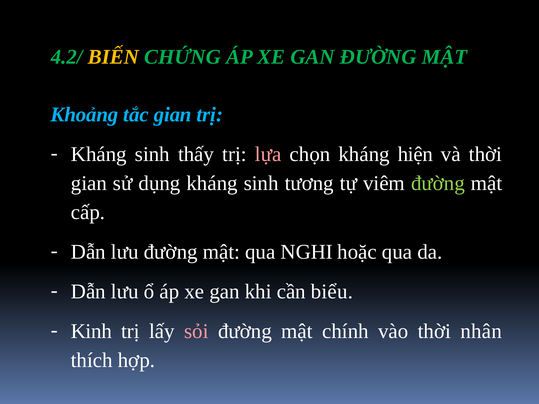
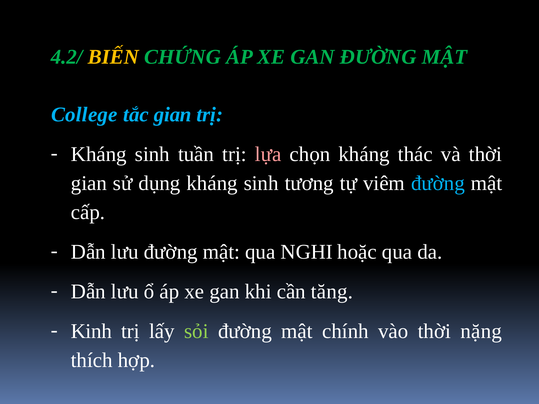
Khoảng: Khoảng -> College (84, 115)
thấy: thấy -> tuần (196, 154)
hiện: hiện -> thác (415, 154)
đường colour: light green -> light blue (438, 183)
biểu: biểu -> tăng (332, 292)
sỏi colour: pink -> light green (196, 331)
nhân: nhân -> nặng (481, 331)
